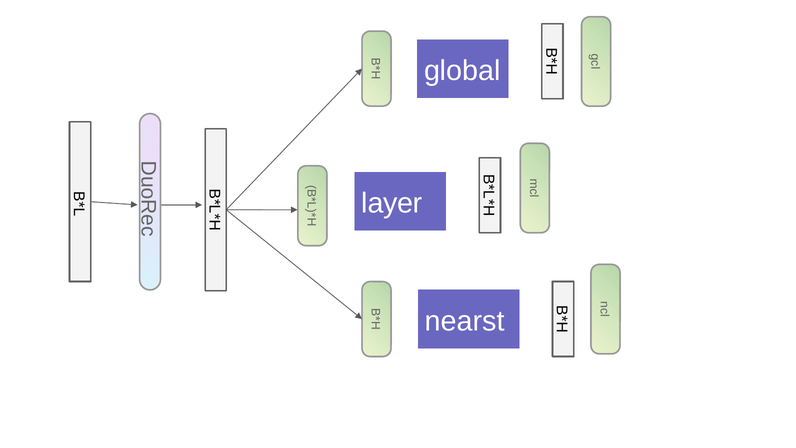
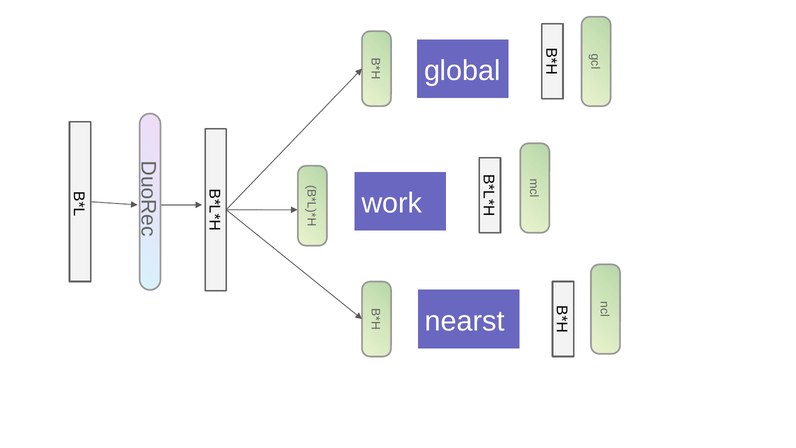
layer: layer -> work (392, 203)
